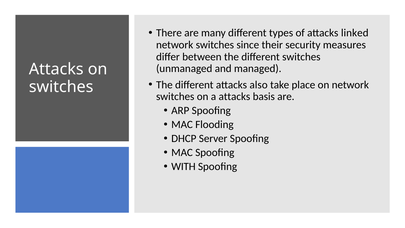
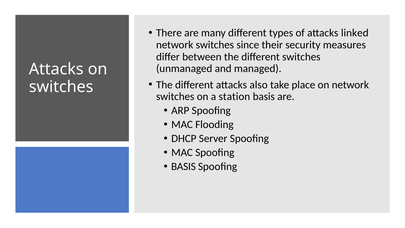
a attacks: attacks -> station (234, 97)
WITH: WITH -> BASIS (183, 166)
